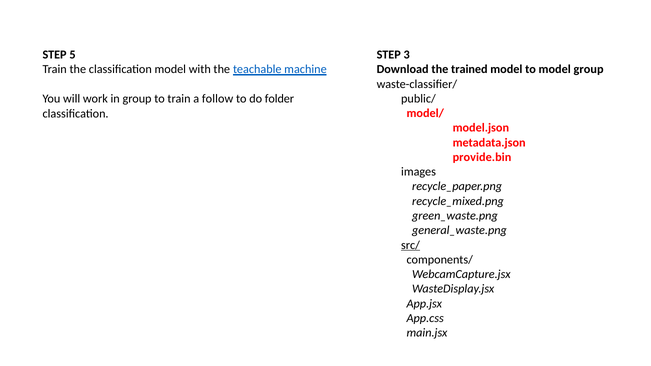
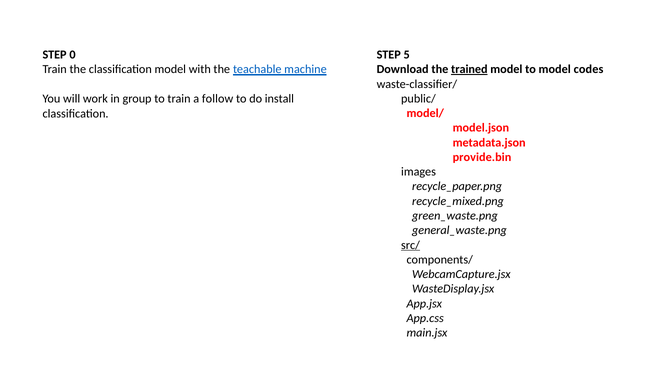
5: 5 -> 0 (72, 55)
3: 3 -> 5 (407, 55)
trained underline: none -> present (469, 69)
model group: group -> codes (589, 69)
folder: folder -> install (279, 99)
